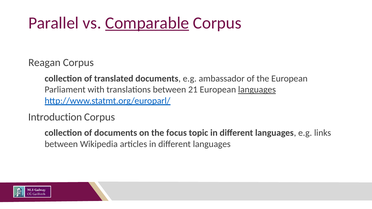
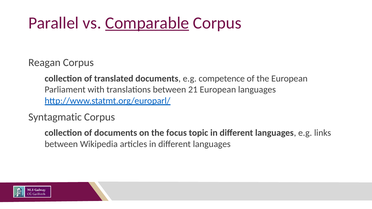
ambassador: ambassador -> competence (222, 79)
languages underline: present -> none (257, 90)
Introduction: Introduction -> Syntagmatic (55, 117)
